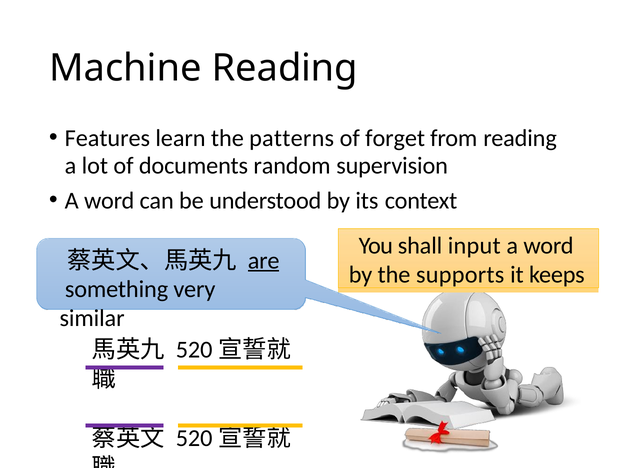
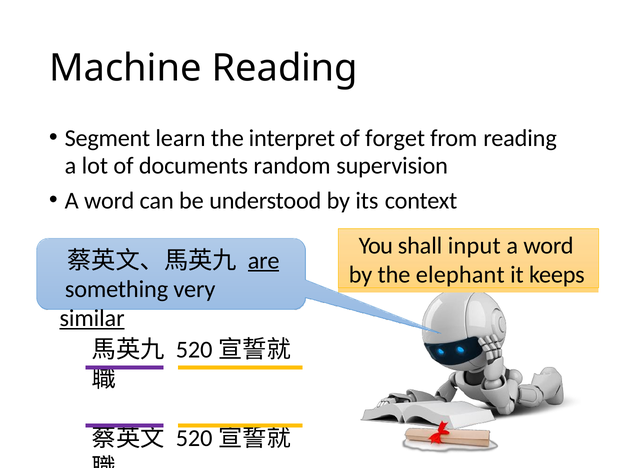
Features: Features -> Segment (107, 138)
patterns: patterns -> interpret (292, 138)
supports: supports -> elephant (460, 275)
similar underline: none -> present (92, 318)
